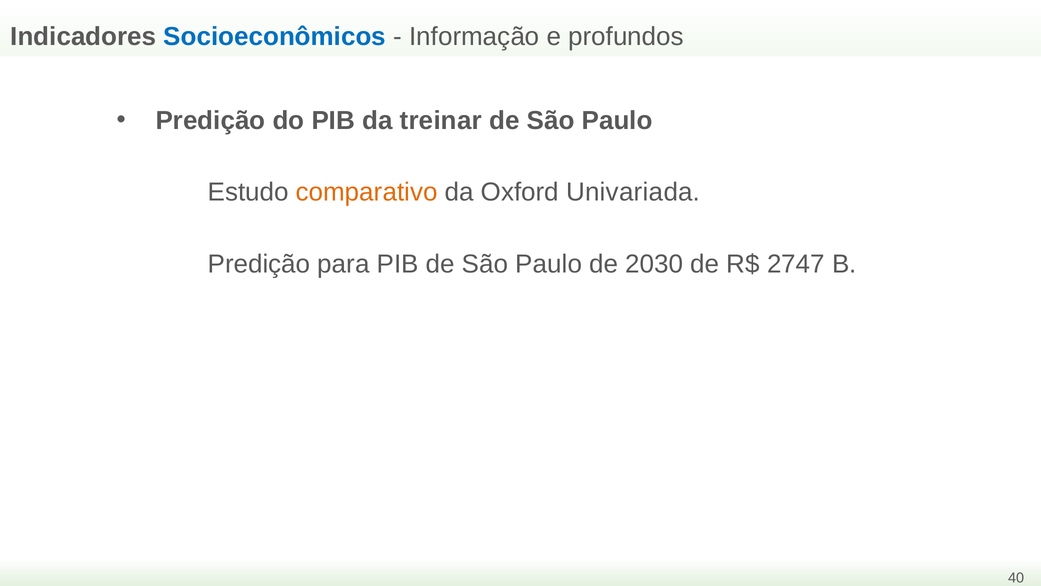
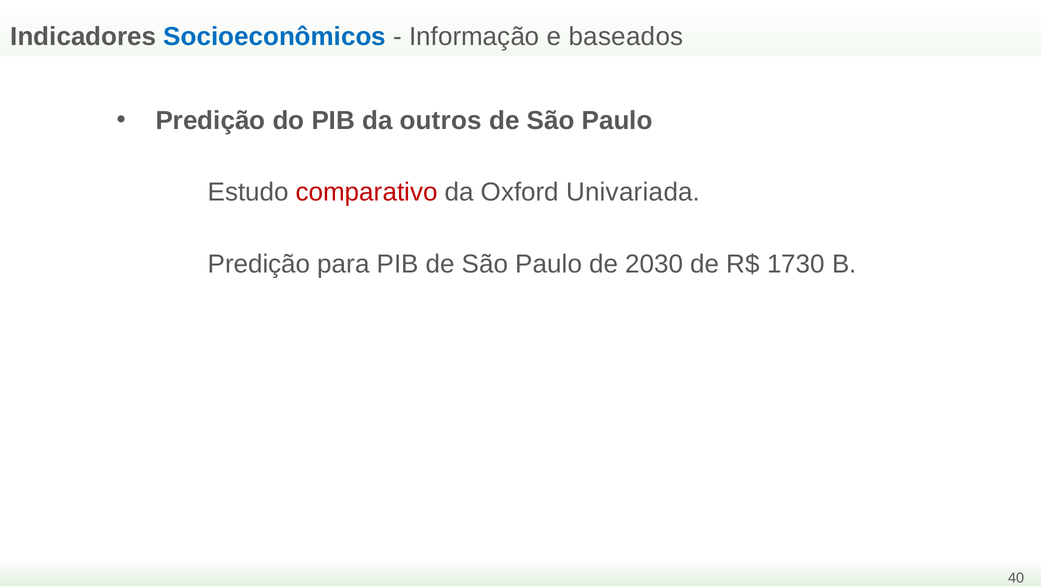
profundos: profundos -> baseados (626, 36)
treinar: treinar -> outros (441, 120)
comparativo colour: orange -> red (367, 192)
2747: 2747 -> 1730 (796, 264)
